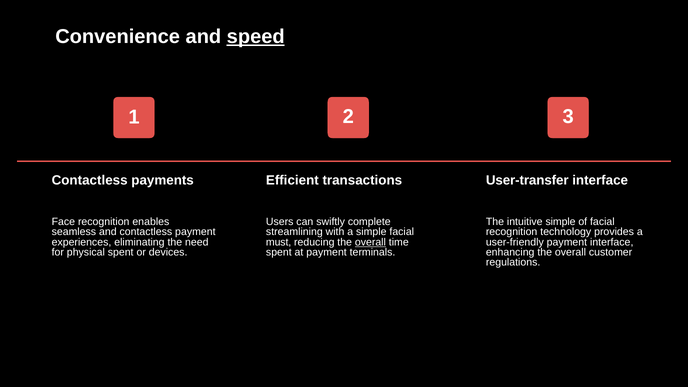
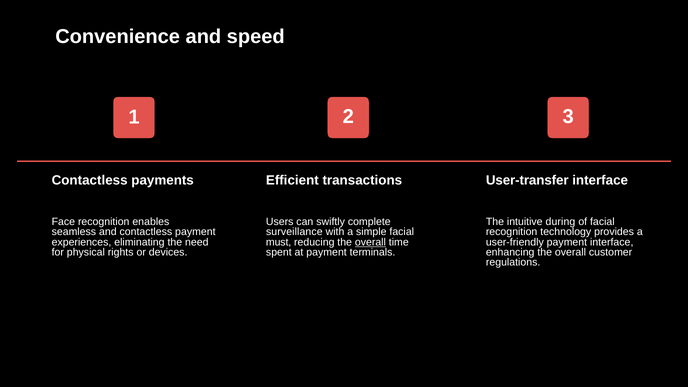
speed underline: present -> none (256, 37)
intuitive simple: simple -> during (560, 222)
streamlining: streamlining -> surveillance (294, 232)
physical spent: spent -> rights (121, 252)
